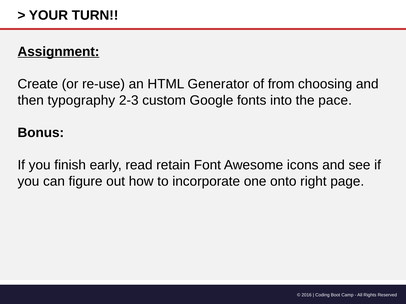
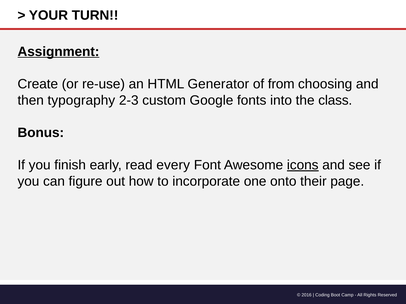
pace: pace -> class (335, 100)
retain: retain -> every (173, 165)
icons underline: none -> present (303, 165)
right: right -> their (313, 182)
